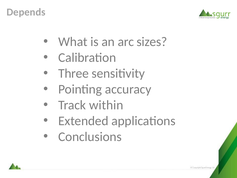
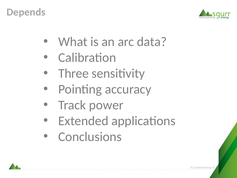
sizes: sizes -> data (152, 42)
within: within -> power (106, 105)
